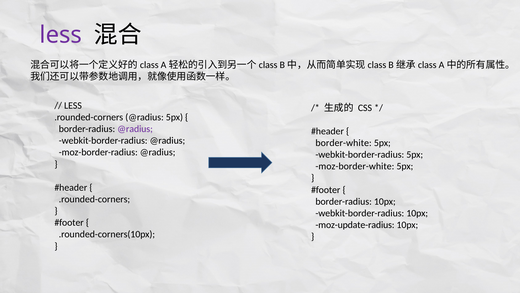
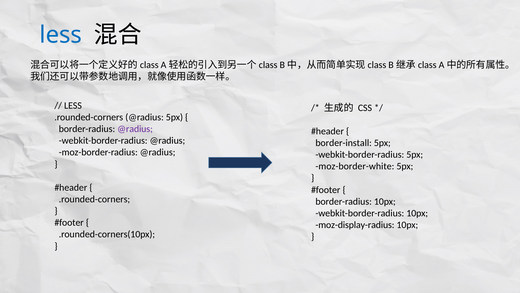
less colour: purple -> blue (61, 35)
border-white: border-white -> border-install (344, 143)
moz-update-radius: moz-update-radius -> moz-display-radius (355, 225)
